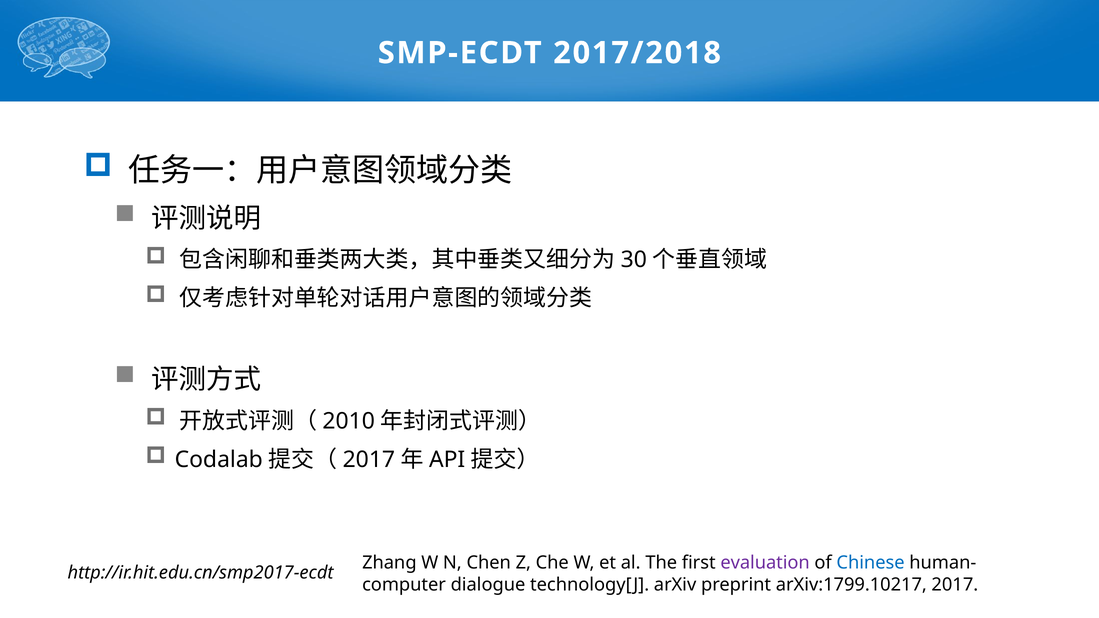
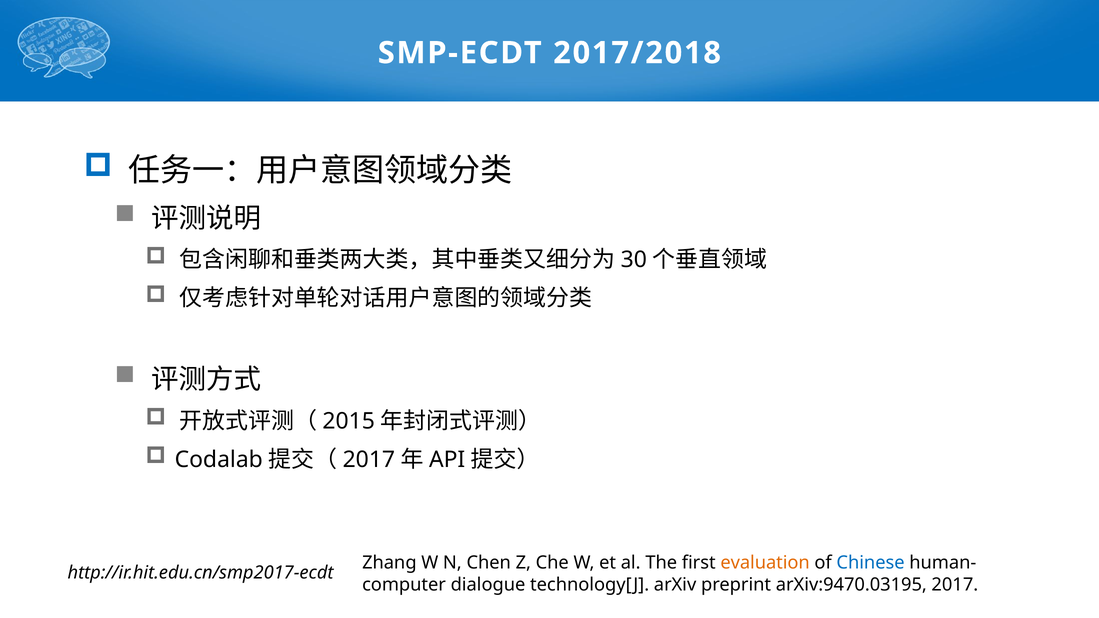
2010: 2010 -> 2015 (349, 421)
evaluation colour: purple -> orange (765, 563)
arXiv:1799.10217: arXiv:1799.10217 -> arXiv:9470.03195 (851, 585)
